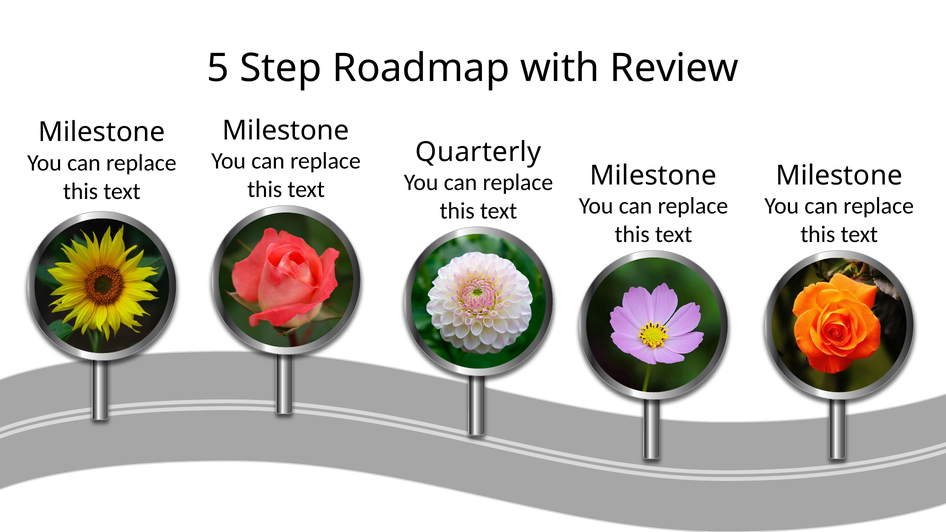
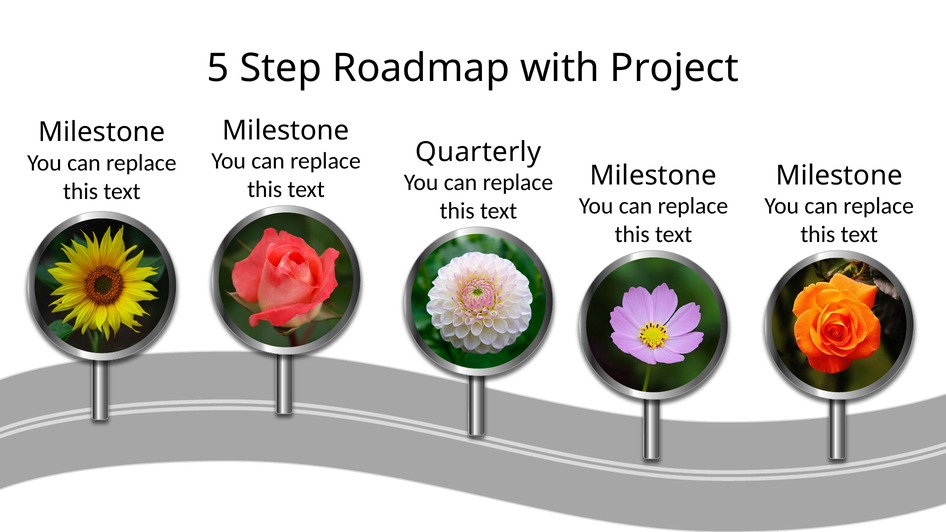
Review: Review -> Project (674, 68)
